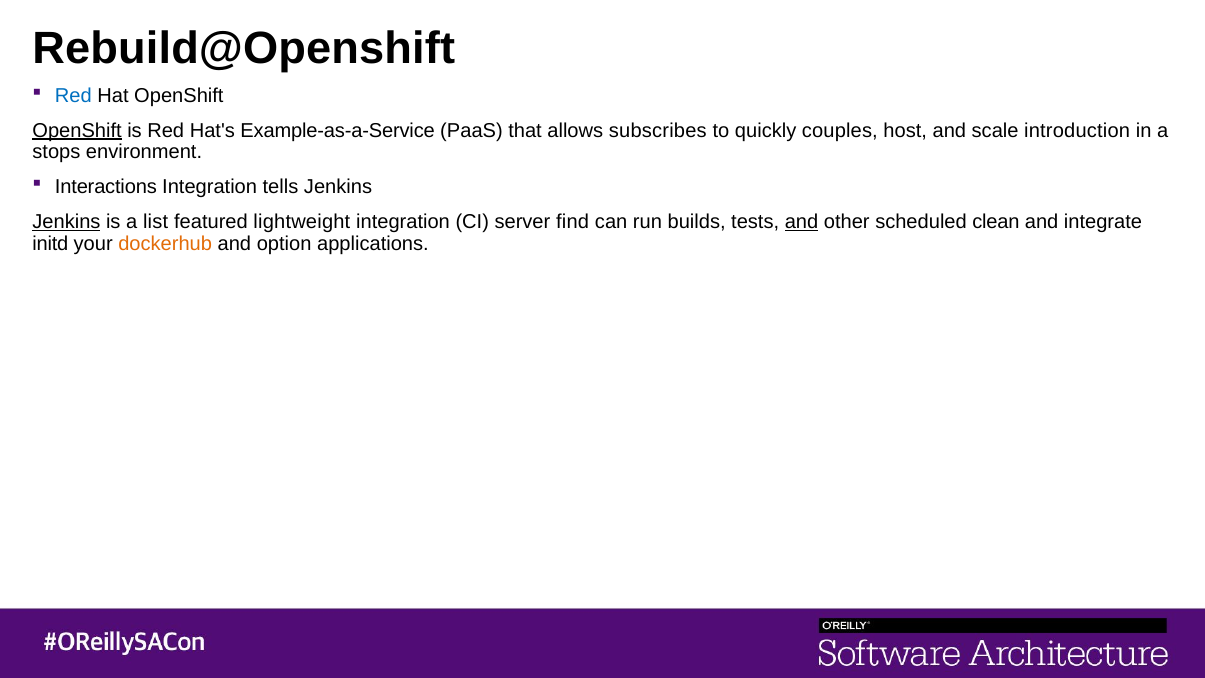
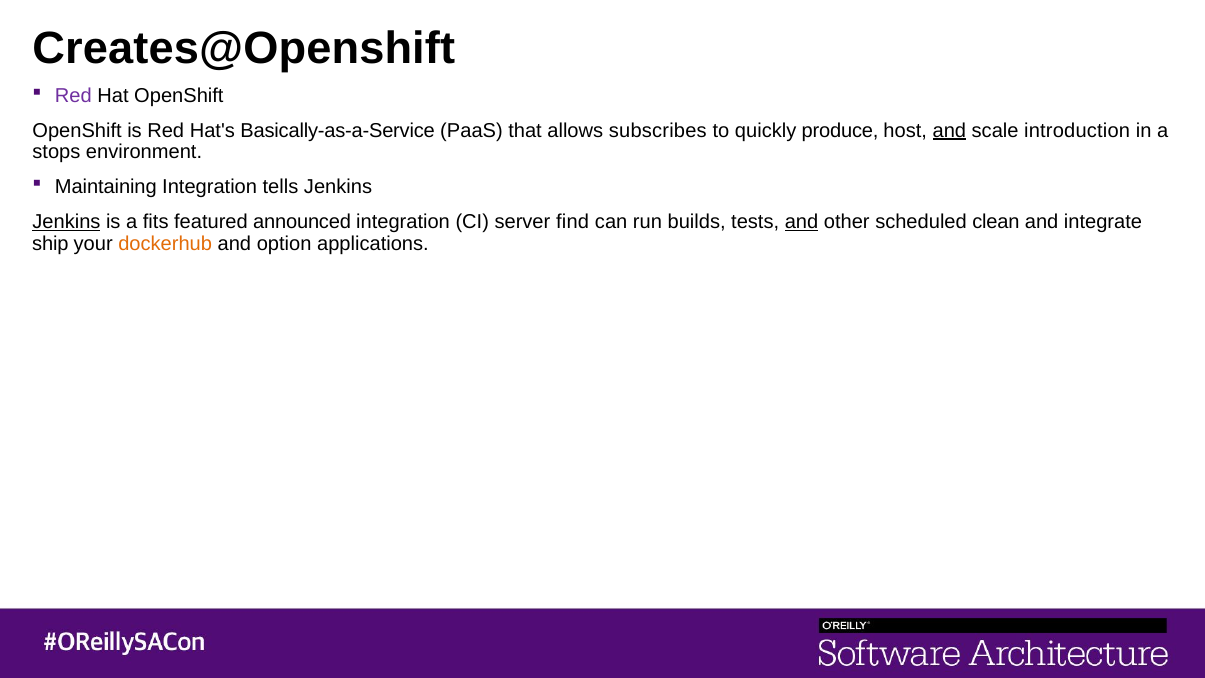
Rebuild@Openshift: Rebuild@Openshift -> Creates@Openshift (244, 49)
Red colour: blue -> purple (73, 95)
OpenShift underline: present -> none (77, 130)
Example-as-a-Service: Example-as-a-Service -> Basically-as-a-Service (338, 130)
couples: couples -> produce (840, 130)
and underline: none -> present (949, 130)
Interactions: Interactions -> Maintaining (106, 187)
list: list -> fits (156, 222)
lightweight: lightweight -> announced (302, 222)
initd: initd -> ship (50, 244)
